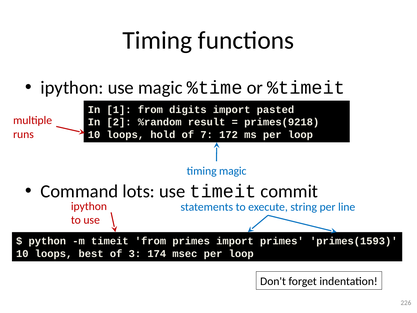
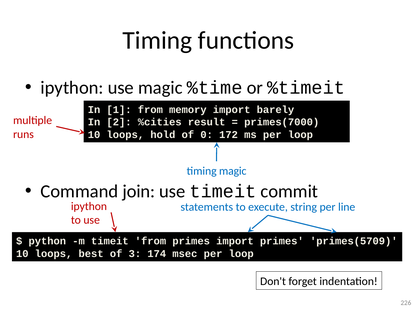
digits: digits -> memory (188, 110)
pasted: pasted -> barely (275, 110)
%random: %random -> %cities (160, 122)
primes(9218: primes(9218 -> primes(7000 (282, 122)
7: 7 -> 0 (207, 135)
lots: lots -> join (139, 191)
primes(1593: primes(1593 -> primes(5709 (354, 241)
